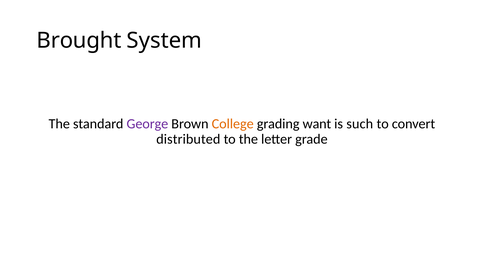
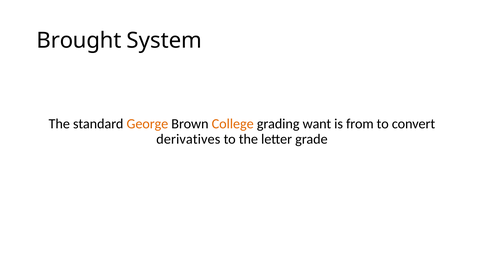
George colour: purple -> orange (147, 124)
such: such -> from (360, 124)
distributed: distributed -> derivatives (188, 139)
